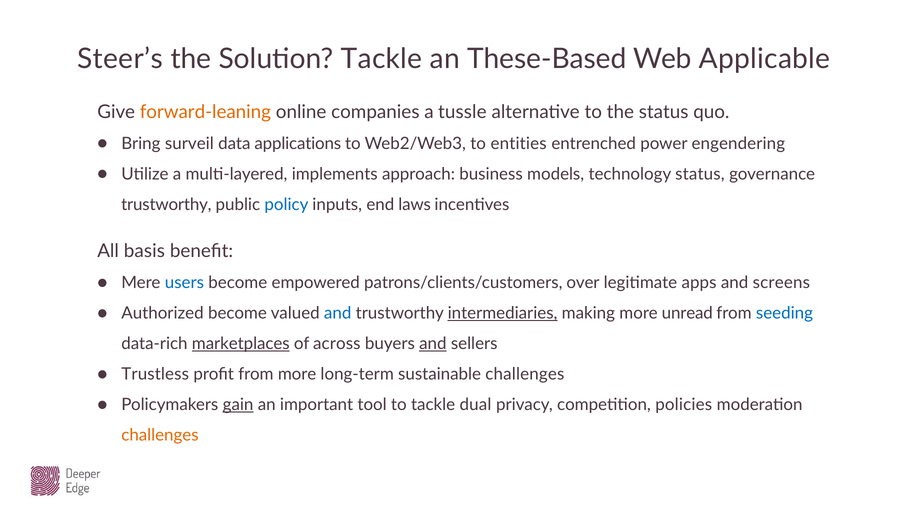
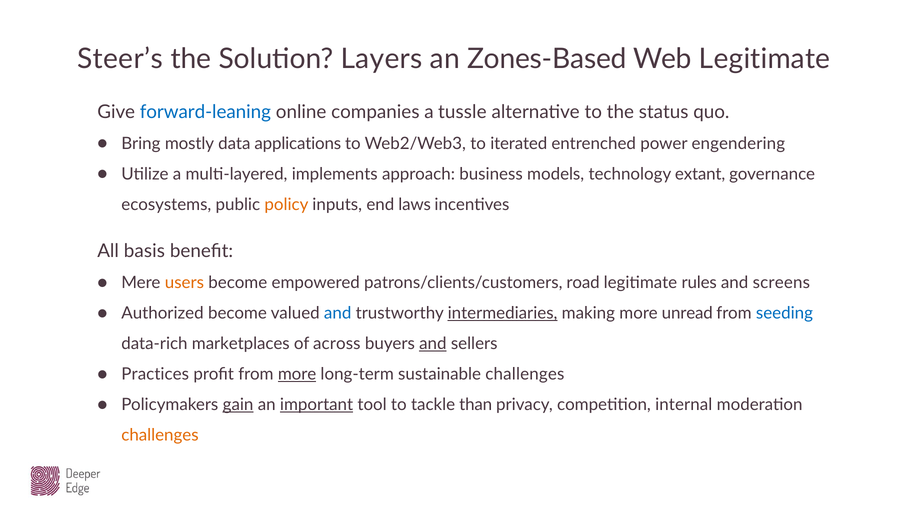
Solution Tackle: Tackle -> Layers (382, 59)
These-Based: These-Based -> Zones-Based (547, 59)
Web Applicable: Applicable -> Legitimate (765, 59)
forward-leaning colour: orange -> blue (205, 112)
surveil: surveil -> mostly (189, 143)
entities: entities -> iterated (519, 143)
technology status: status -> extant (700, 174)
trustworthy: trustworthy -> ecosystems (166, 204)
policy colour: blue -> orange (286, 204)
users colour: blue -> orange (184, 282)
over: over -> road (583, 282)
apps: apps -> rules (699, 282)
marketplaces underline: present -> none (241, 343)
Trustless: Trustless -> Practices (155, 374)
more underline: none -> present (297, 374)
important underline: none -> present (317, 404)
dual: dual -> than (476, 404)
policies: policies -> internal (684, 404)
